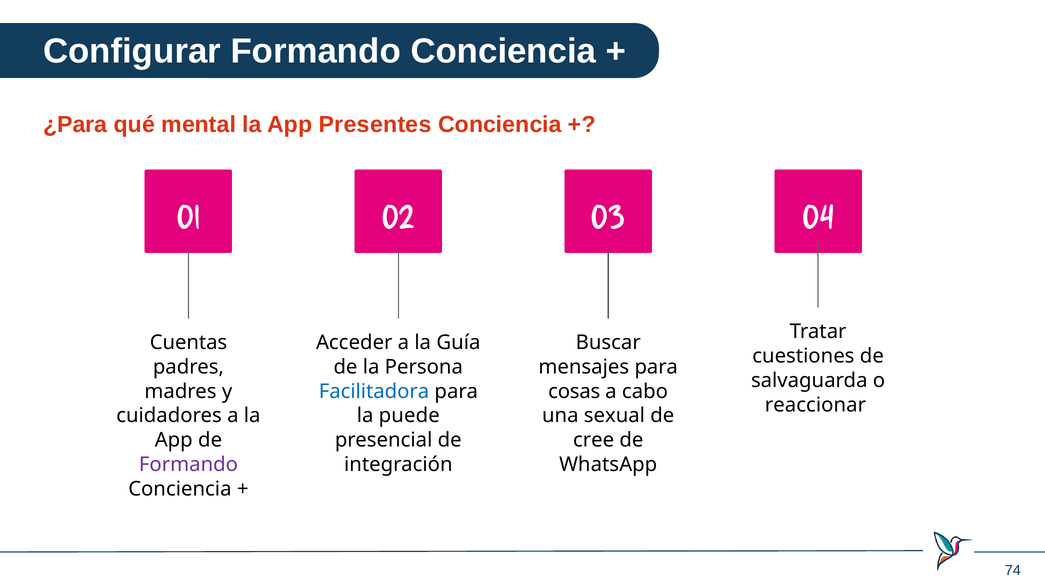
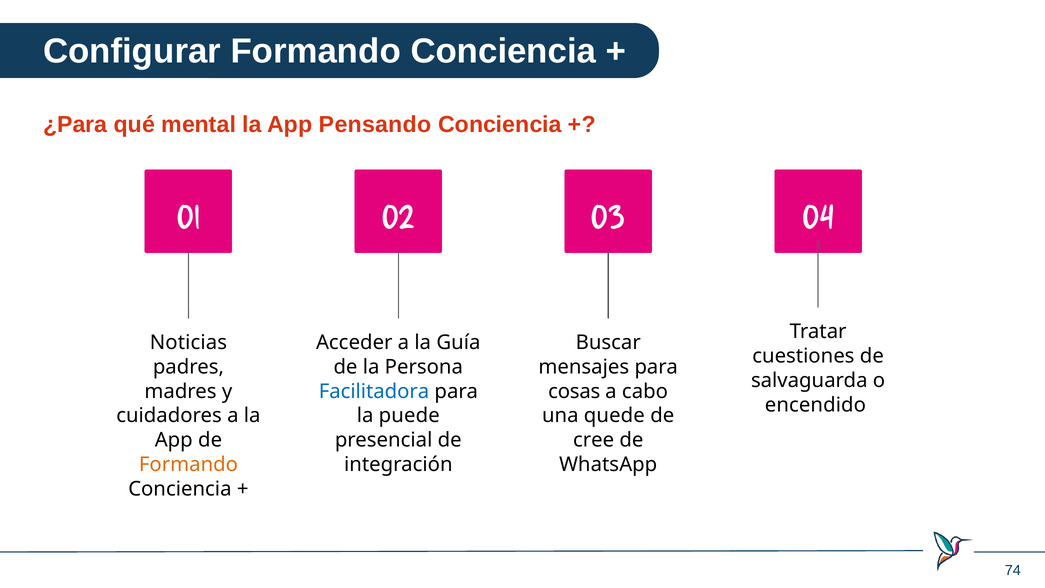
Presentes: Presentes -> Pensando (375, 125)
Cuentas: Cuentas -> Noticias (188, 342)
reaccionar: reaccionar -> encendido (815, 405)
sexual: sexual -> quede (614, 416)
Formando colour: purple -> orange (188, 464)
